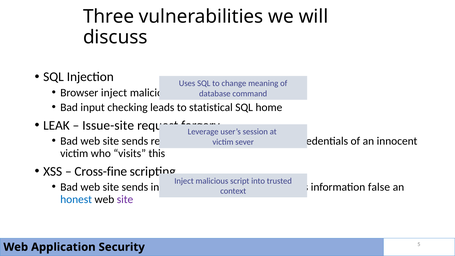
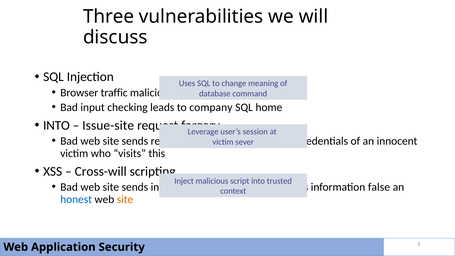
Browser inject: inject -> traffic (114, 93)
statistical: statistical -> company (211, 107)
LEAK: LEAK -> INTO (56, 125)
Cross-fine: Cross-fine -> Cross-will (101, 171)
site colour: purple -> orange (125, 199)
